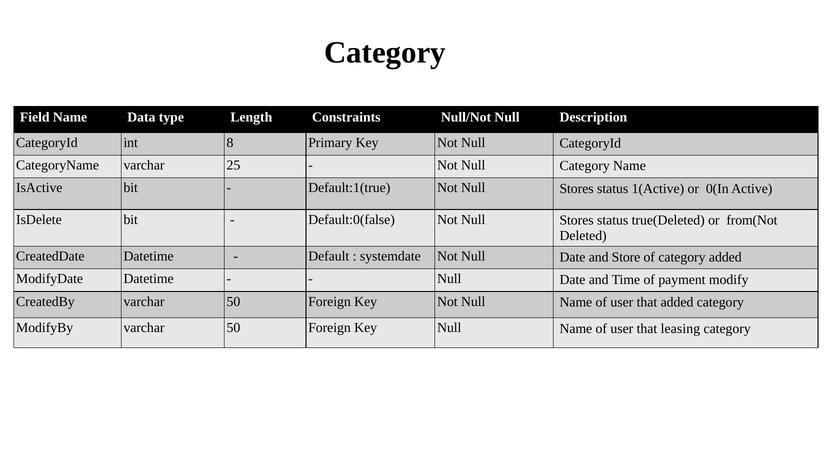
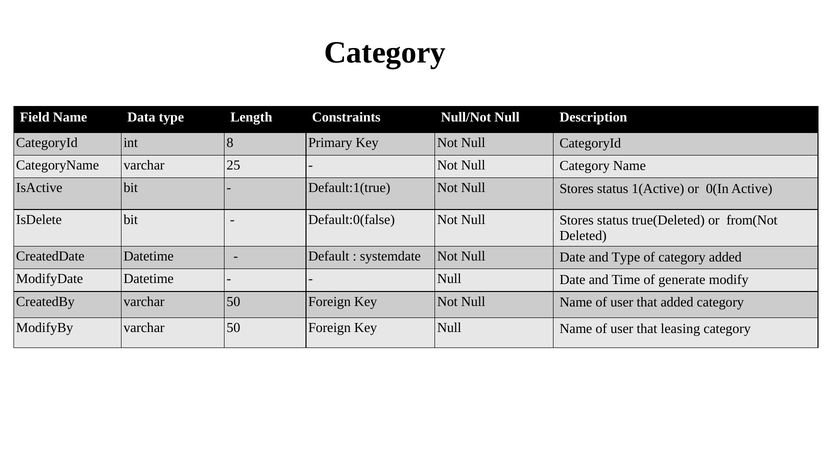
and Store: Store -> Type (626, 257)
payment: payment -> generate (682, 280)
